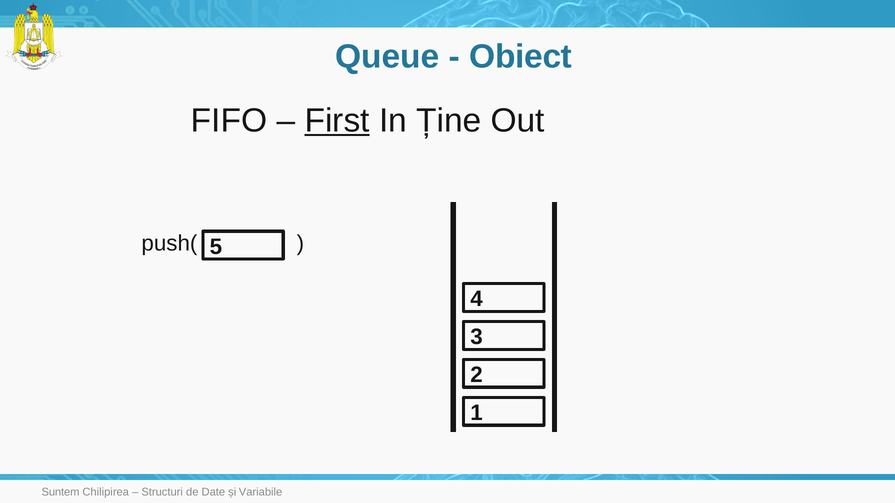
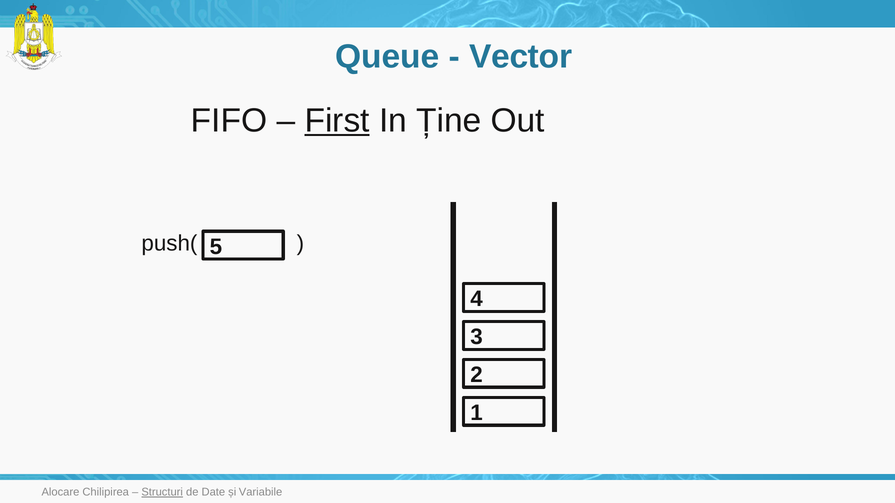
Obiect: Obiect -> Vector (521, 57)
Suntem: Suntem -> Alocare (60, 493)
Structuri underline: none -> present (162, 493)
